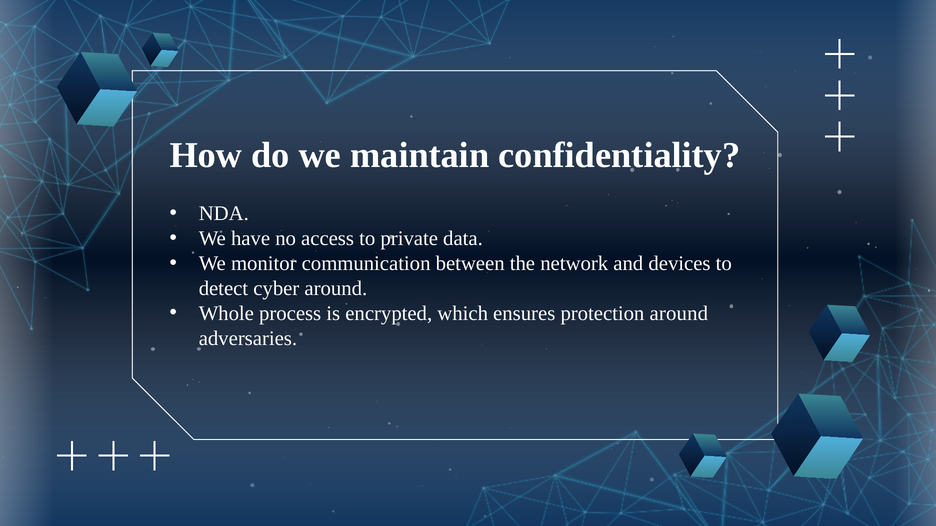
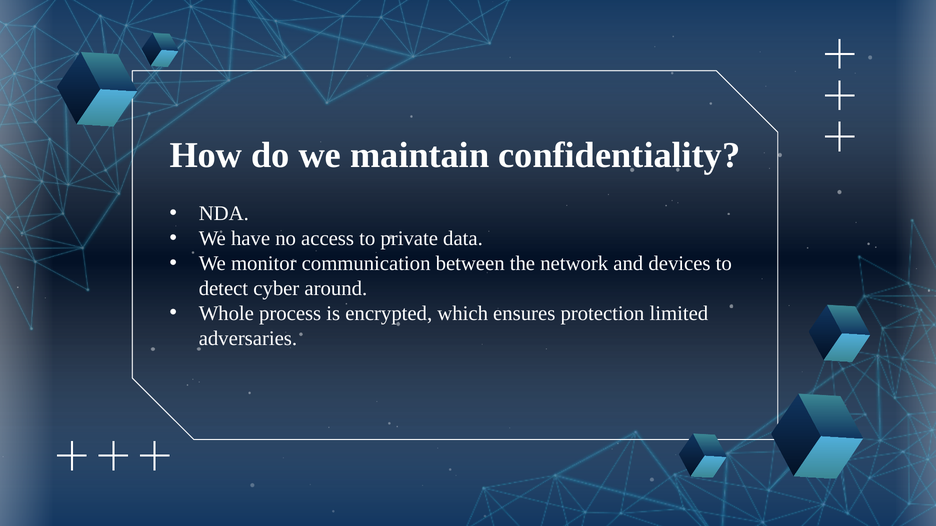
protection around: around -> limited (679, 314)
